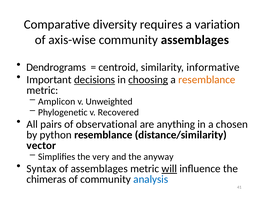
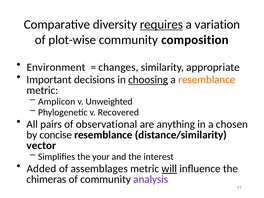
requires underline: none -> present (161, 24)
axis-wise: axis-wise -> plot-wise (72, 40)
community assemblages: assemblages -> composition (195, 40)
Dendrograms: Dendrograms -> Environment (56, 67)
centroid: centroid -> changes (118, 67)
informative: informative -> appropriate (213, 67)
decisions underline: present -> none (95, 80)
python: python -> concise (56, 135)
very: very -> your (101, 157)
anyway: anyway -> interest (159, 157)
Syntax: Syntax -> Added (41, 169)
analysis colour: blue -> purple (151, 179)
